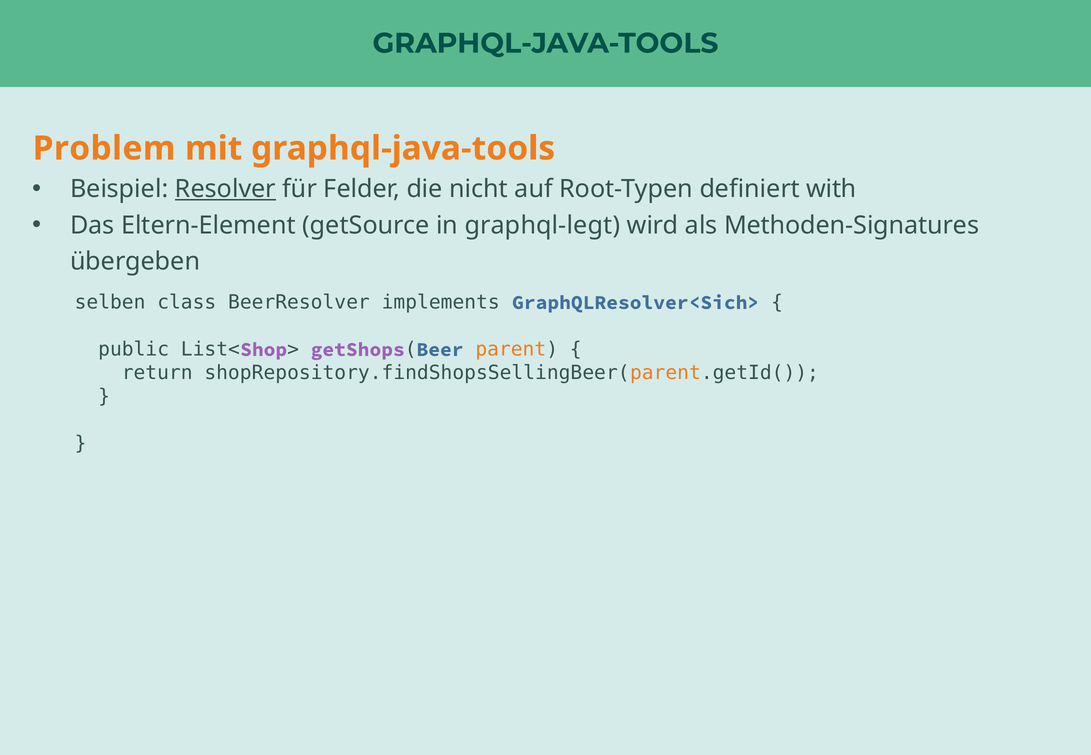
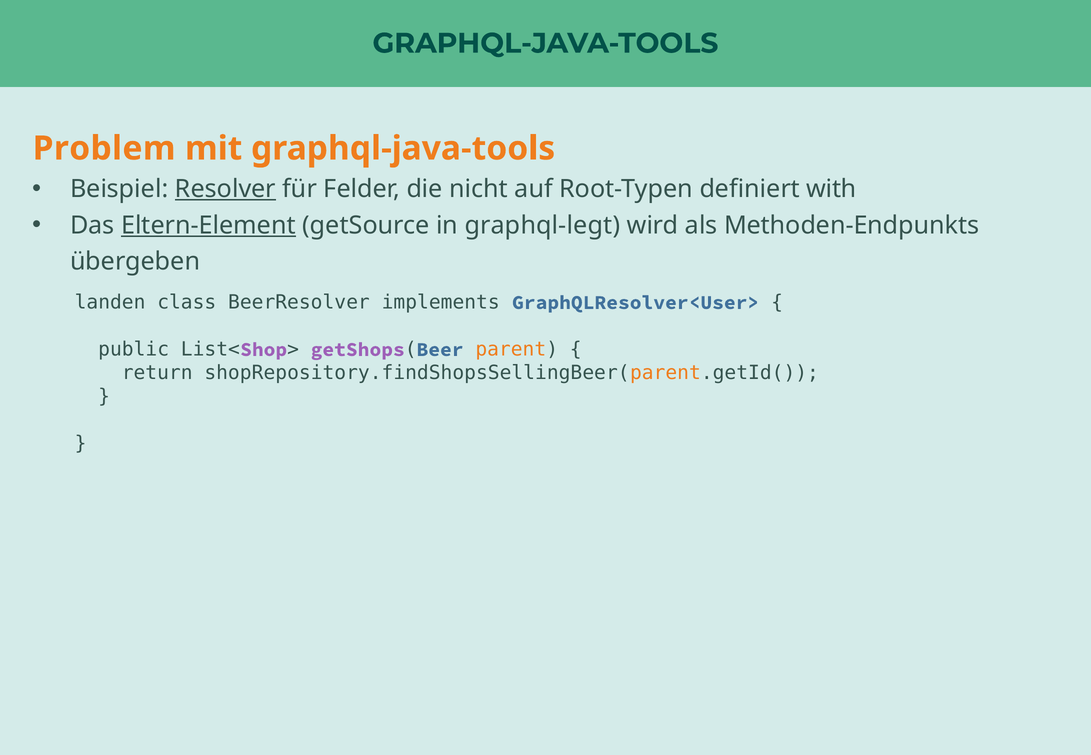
Eltern-Element underline: none -> present (208, 225)
Methoden-Signatures: Methoden-Signatures -> Methoden-Endpunkts (852, 225)
selben: selben -> landen (110, 303)
GraphQLResolver<Sich>: GraphQLResolver<Sich> -> GraphQLResolver<User> (636, 303)
